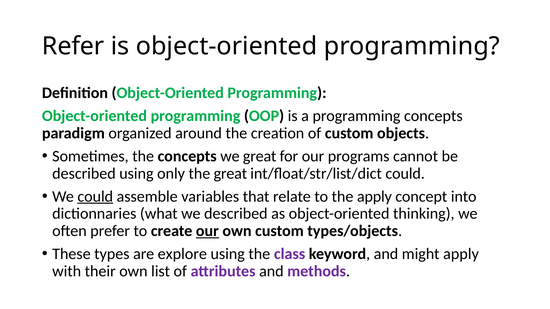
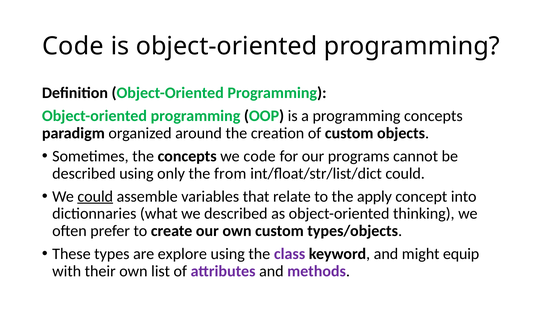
Refer: Refer -> Code (73, 46)
we great: great -> code (260, 156)
the great: great -> from (230, 174)
our underline: present -> none (207, 231)
might apply: apply -> equip (461, 254)
